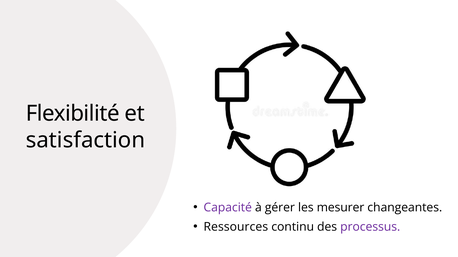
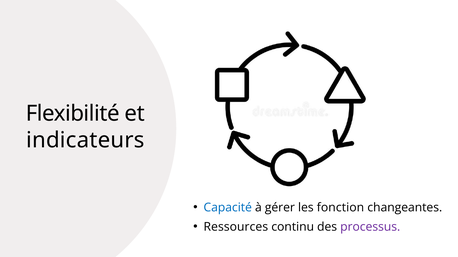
satisfaction: satisfaction -> indicateurs (85, 140)
Capacité colour: purple -> blue (228, 208)
mesurer: mesurer -> fonction (340, 208)
